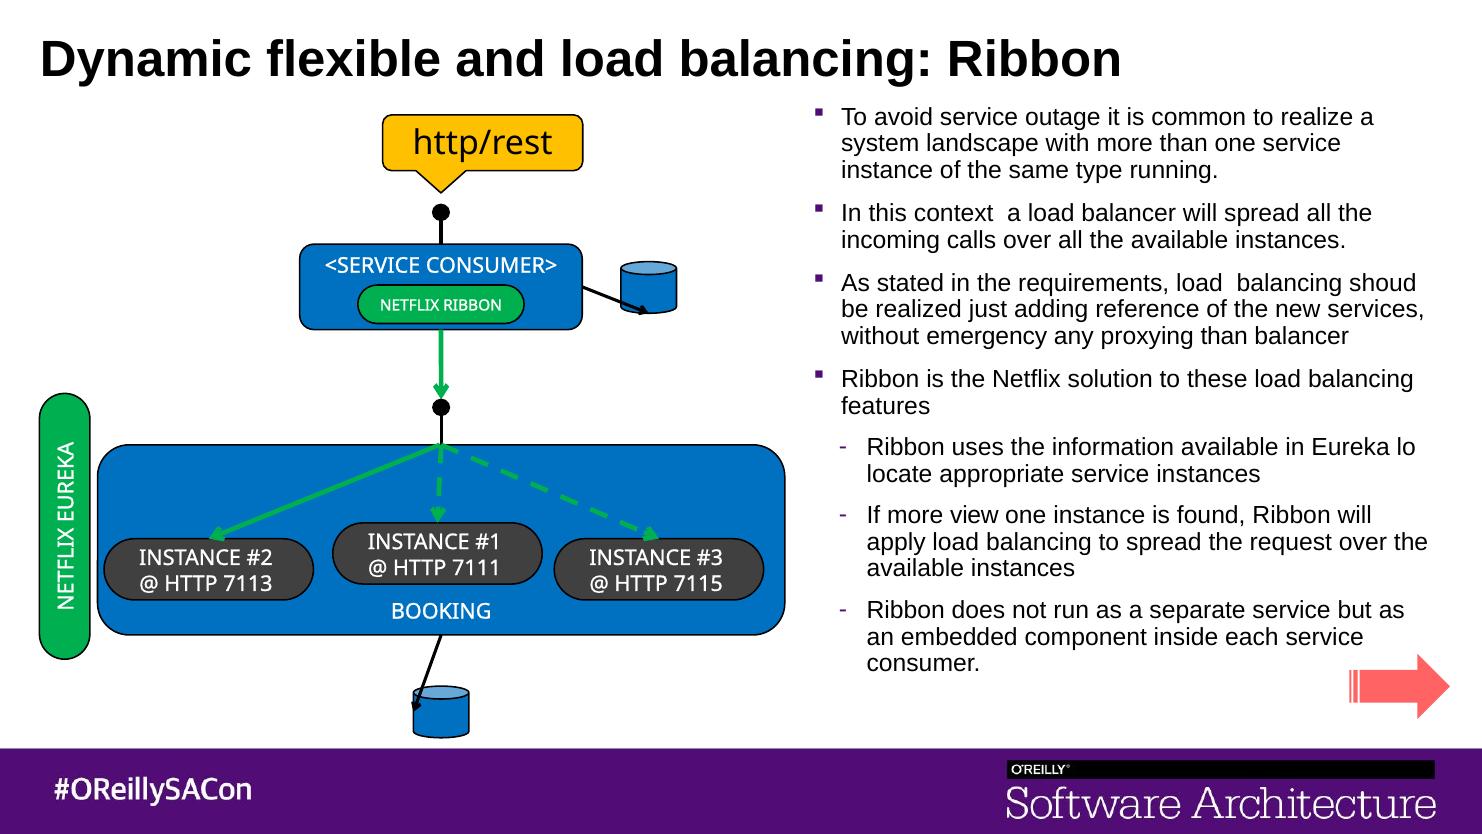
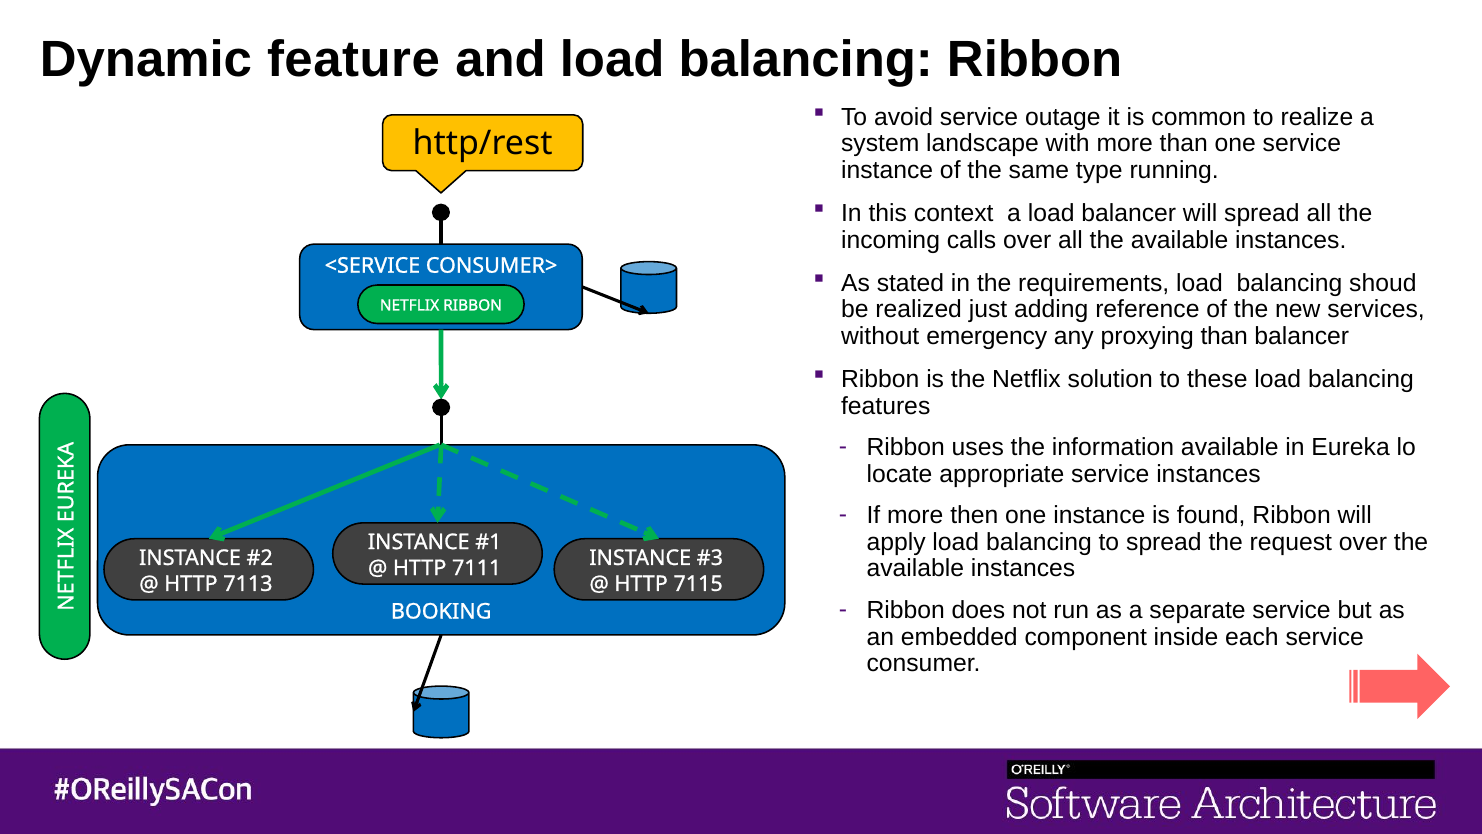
flexible: flexible -> feature (353, 60)
view: view -> then (974, 515)
